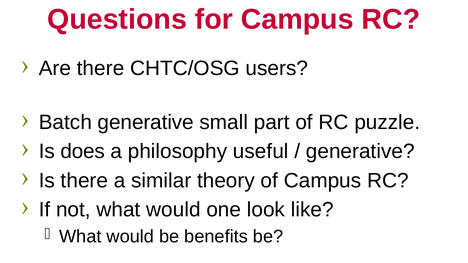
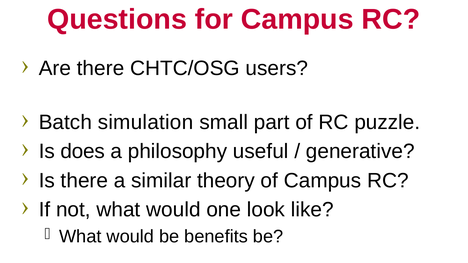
Batch generative: generative -> simulation (146, 122)
